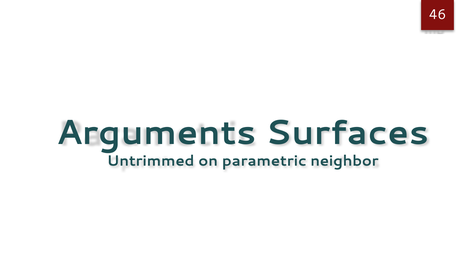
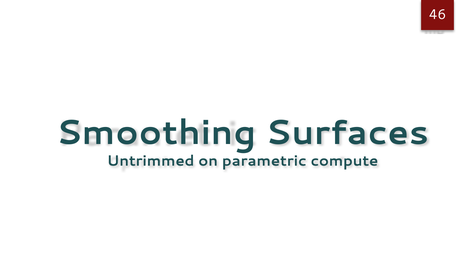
Arguments: Arguments -> Smoothing (156, 133)
neighbor: neighbor -> compute (344, 161)
